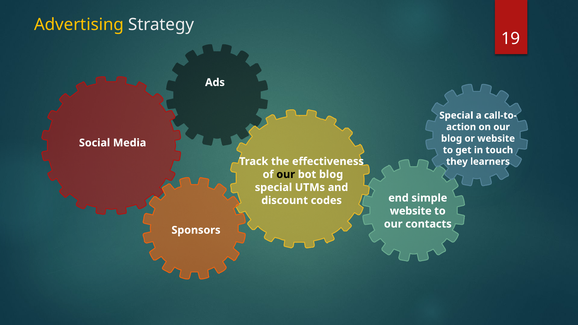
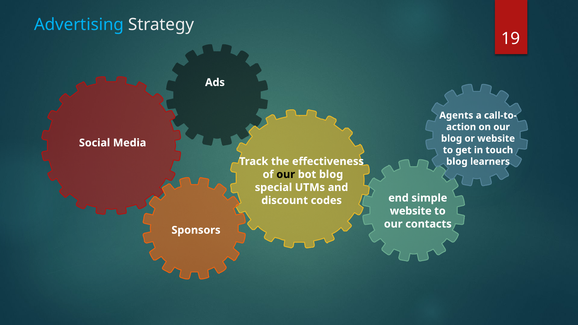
Advertising colour: yellow -> light blue (79, 25)
Special: Special -> Agents (456, 115)
they: they -> blog (457, 162)
